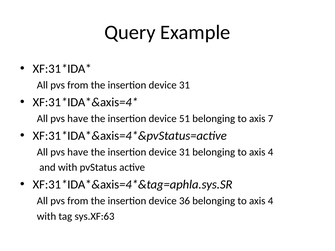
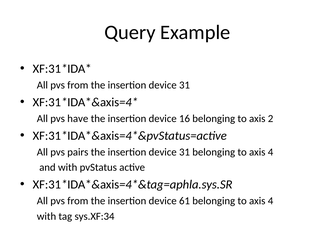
51: 51 -> 16 (184, 119)
7: 7 -> 2 (271, 119)
have: have -> pairs (78, 152)
36: 36 -> 61 (184, 201)
sys.XF:63: sys.XF:63 -> sys.XF:34 (94, 217)
